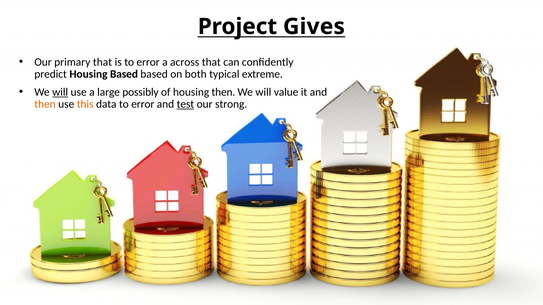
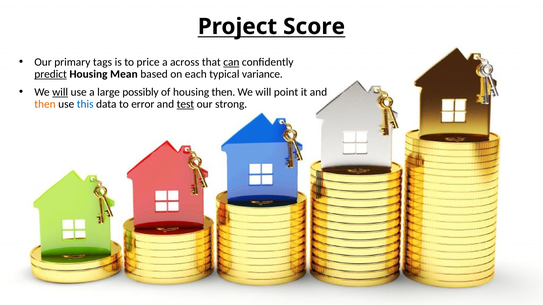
Gives: Gives -> Score (314, 27)
primary that: that -> tags (103, 62)
is to error: error -> price (148, 62)
can underline: none -> present (231, 62)
predict underline: none -> present (51, 74)
Housing Based: Based -> Mean (124, 74)
both: both -> each (196, 74)
extreme: extreme -> variance (262, 74)
value: value -> point (286, 92)
this colour: orange -> blue (85, 104)
